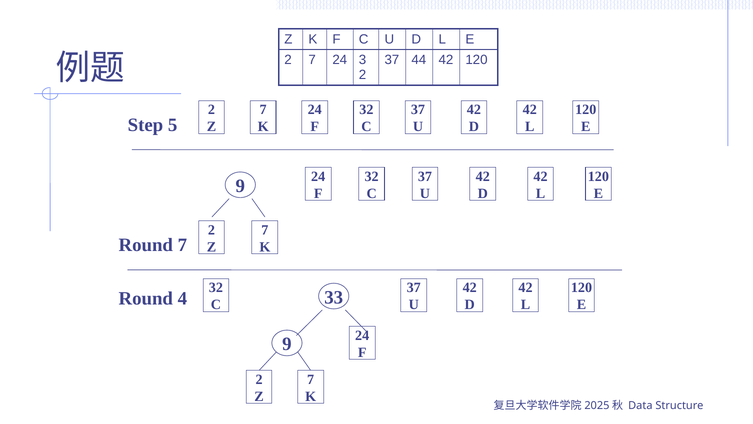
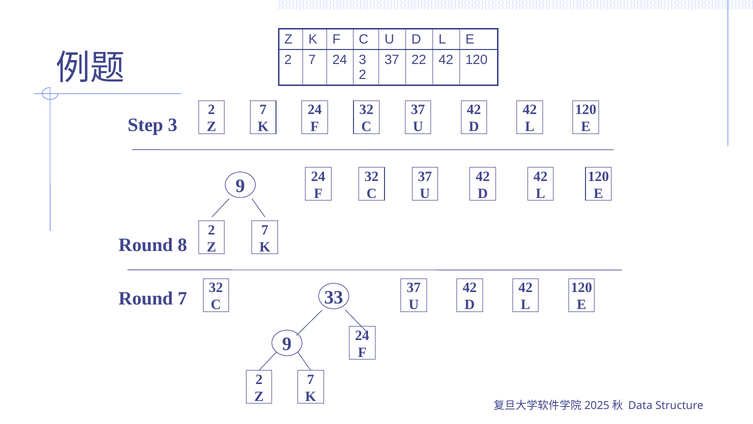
44: 44 -> 22 (419, 60)
Step 5: 5 -> 3 (173, 125)
Round 7: 7 -> 8 (182, 245)
Round 4: 4 -> 7 (182, 298)
